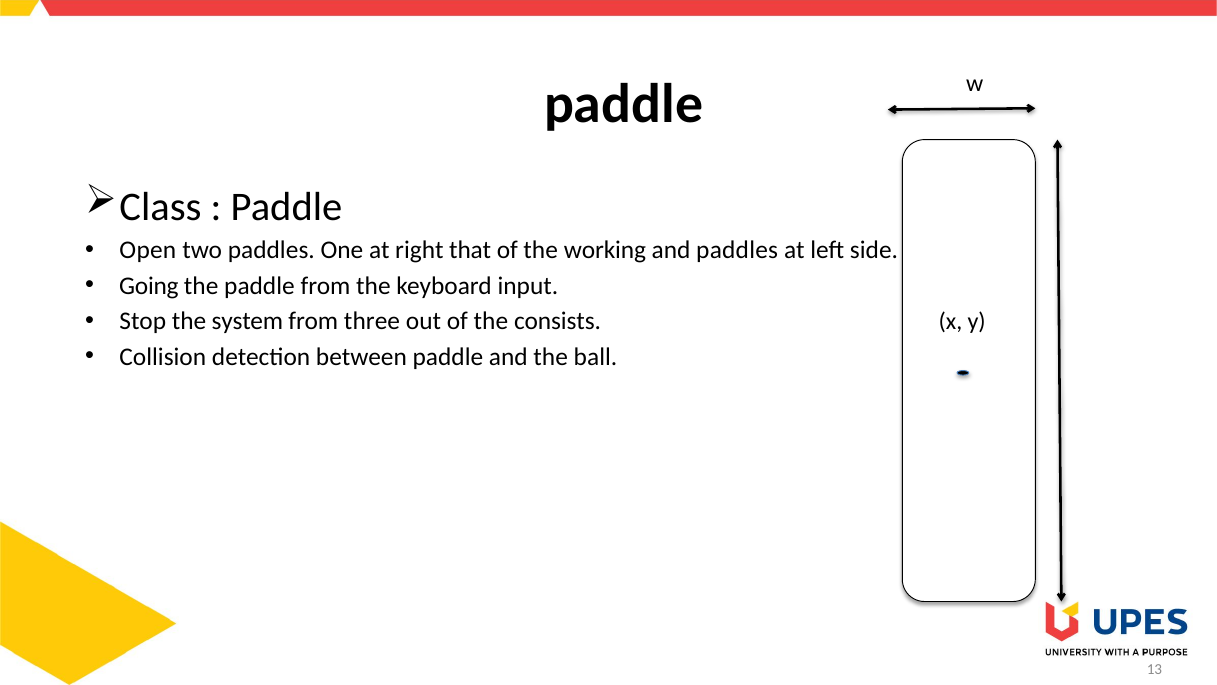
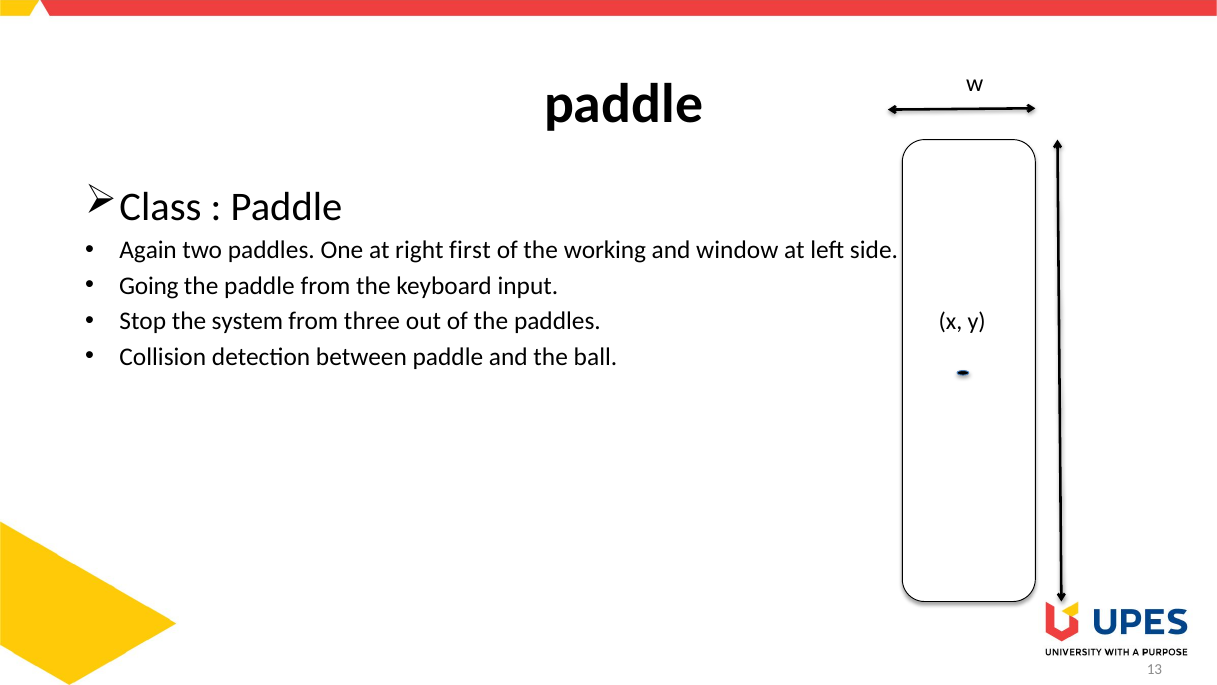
Open: Open -> Again (148, 250)
that: that -> first (470, 250)
and paddles: paddles -> window (737, 250)
the consists: consists -> paddles (557, 321)
